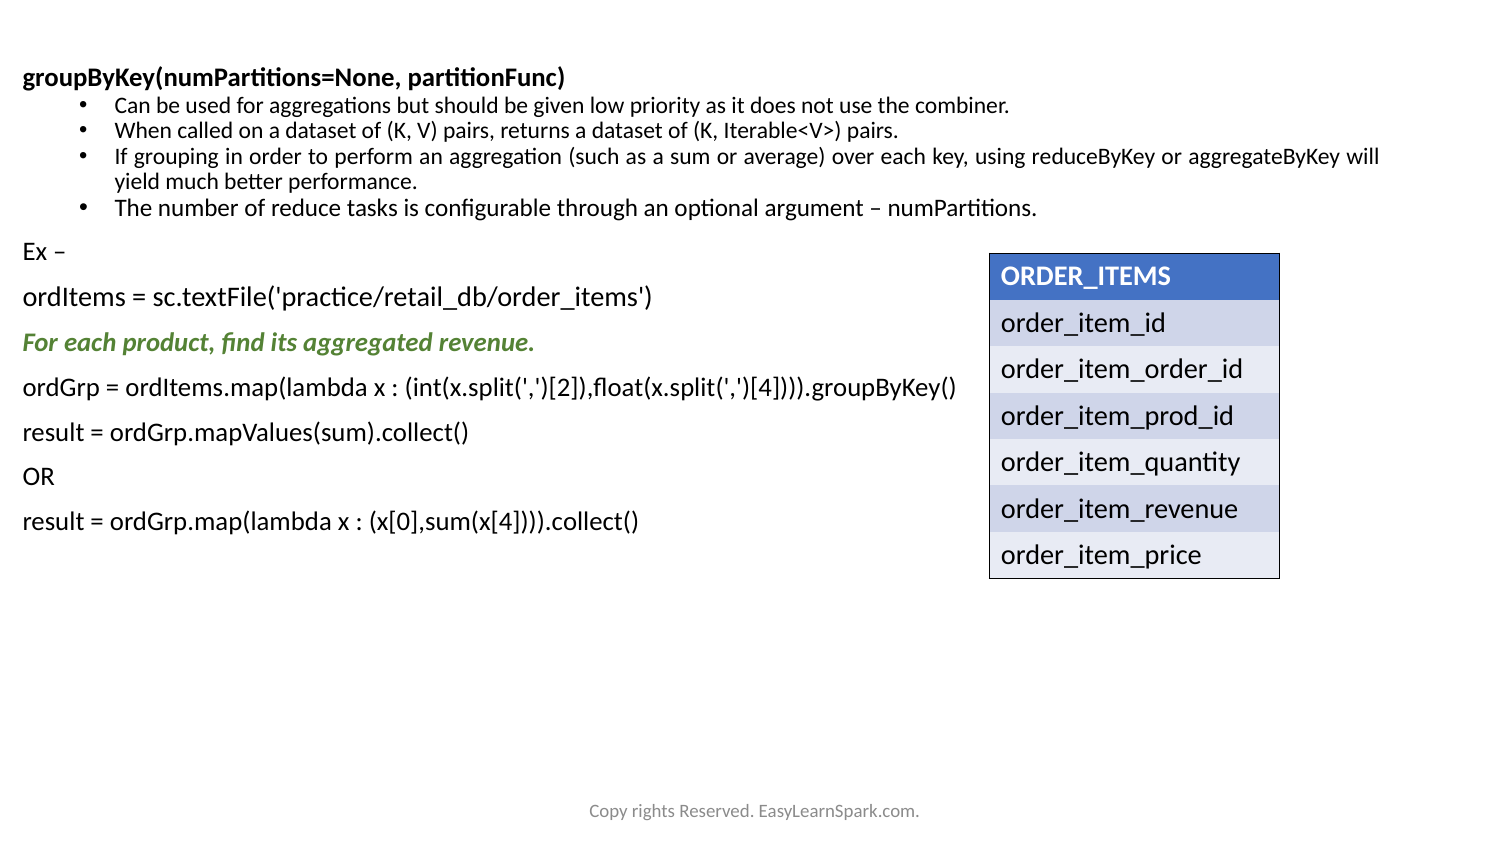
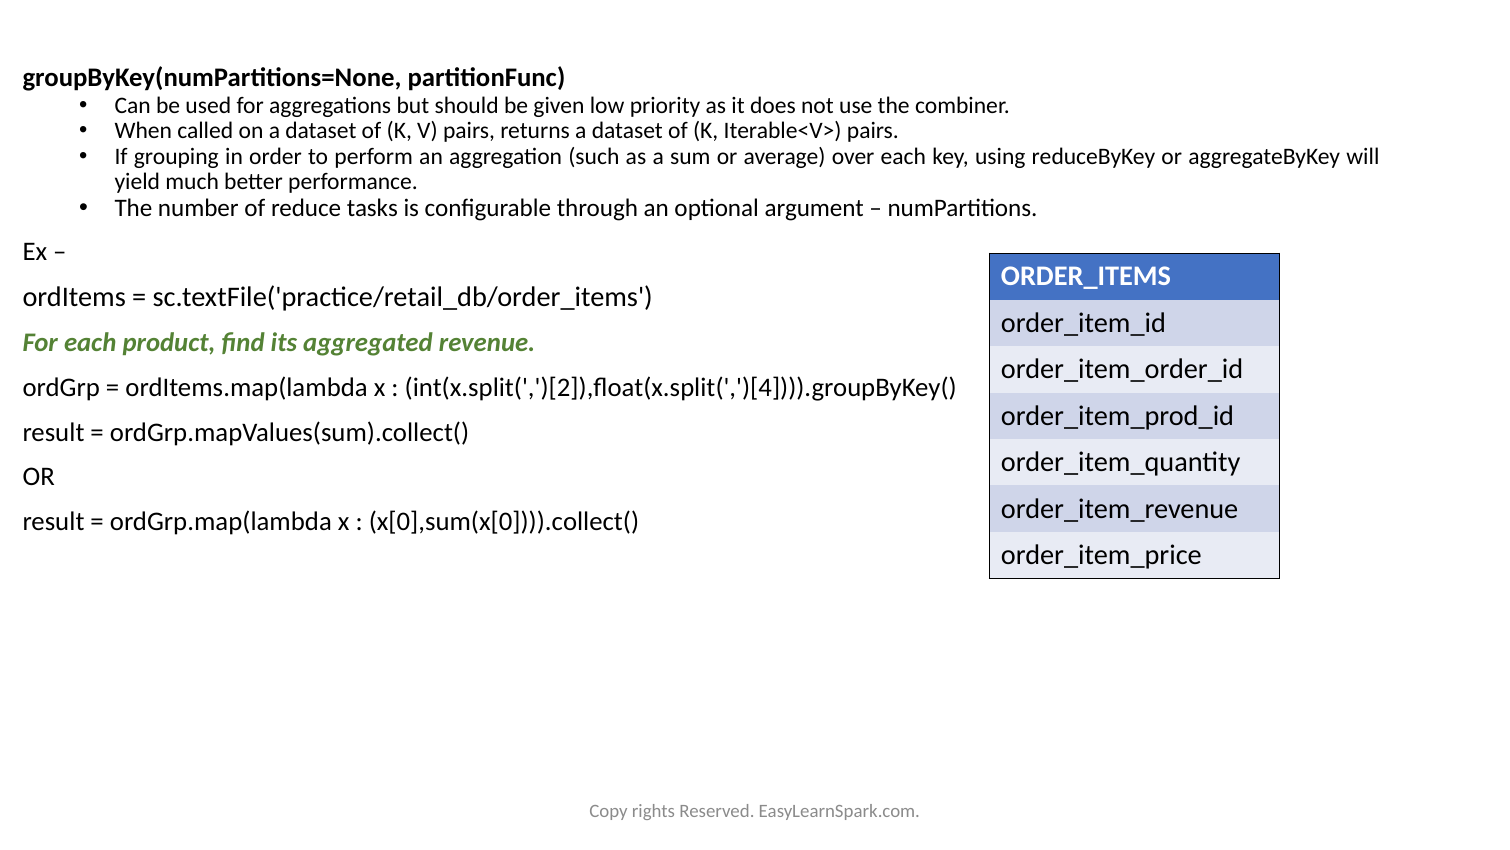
x[0],sum(x[4]))).collect(: x[0],sum(x[4]))).collect( -> x[0],sum(x[0]))).collect( (504, 521)
